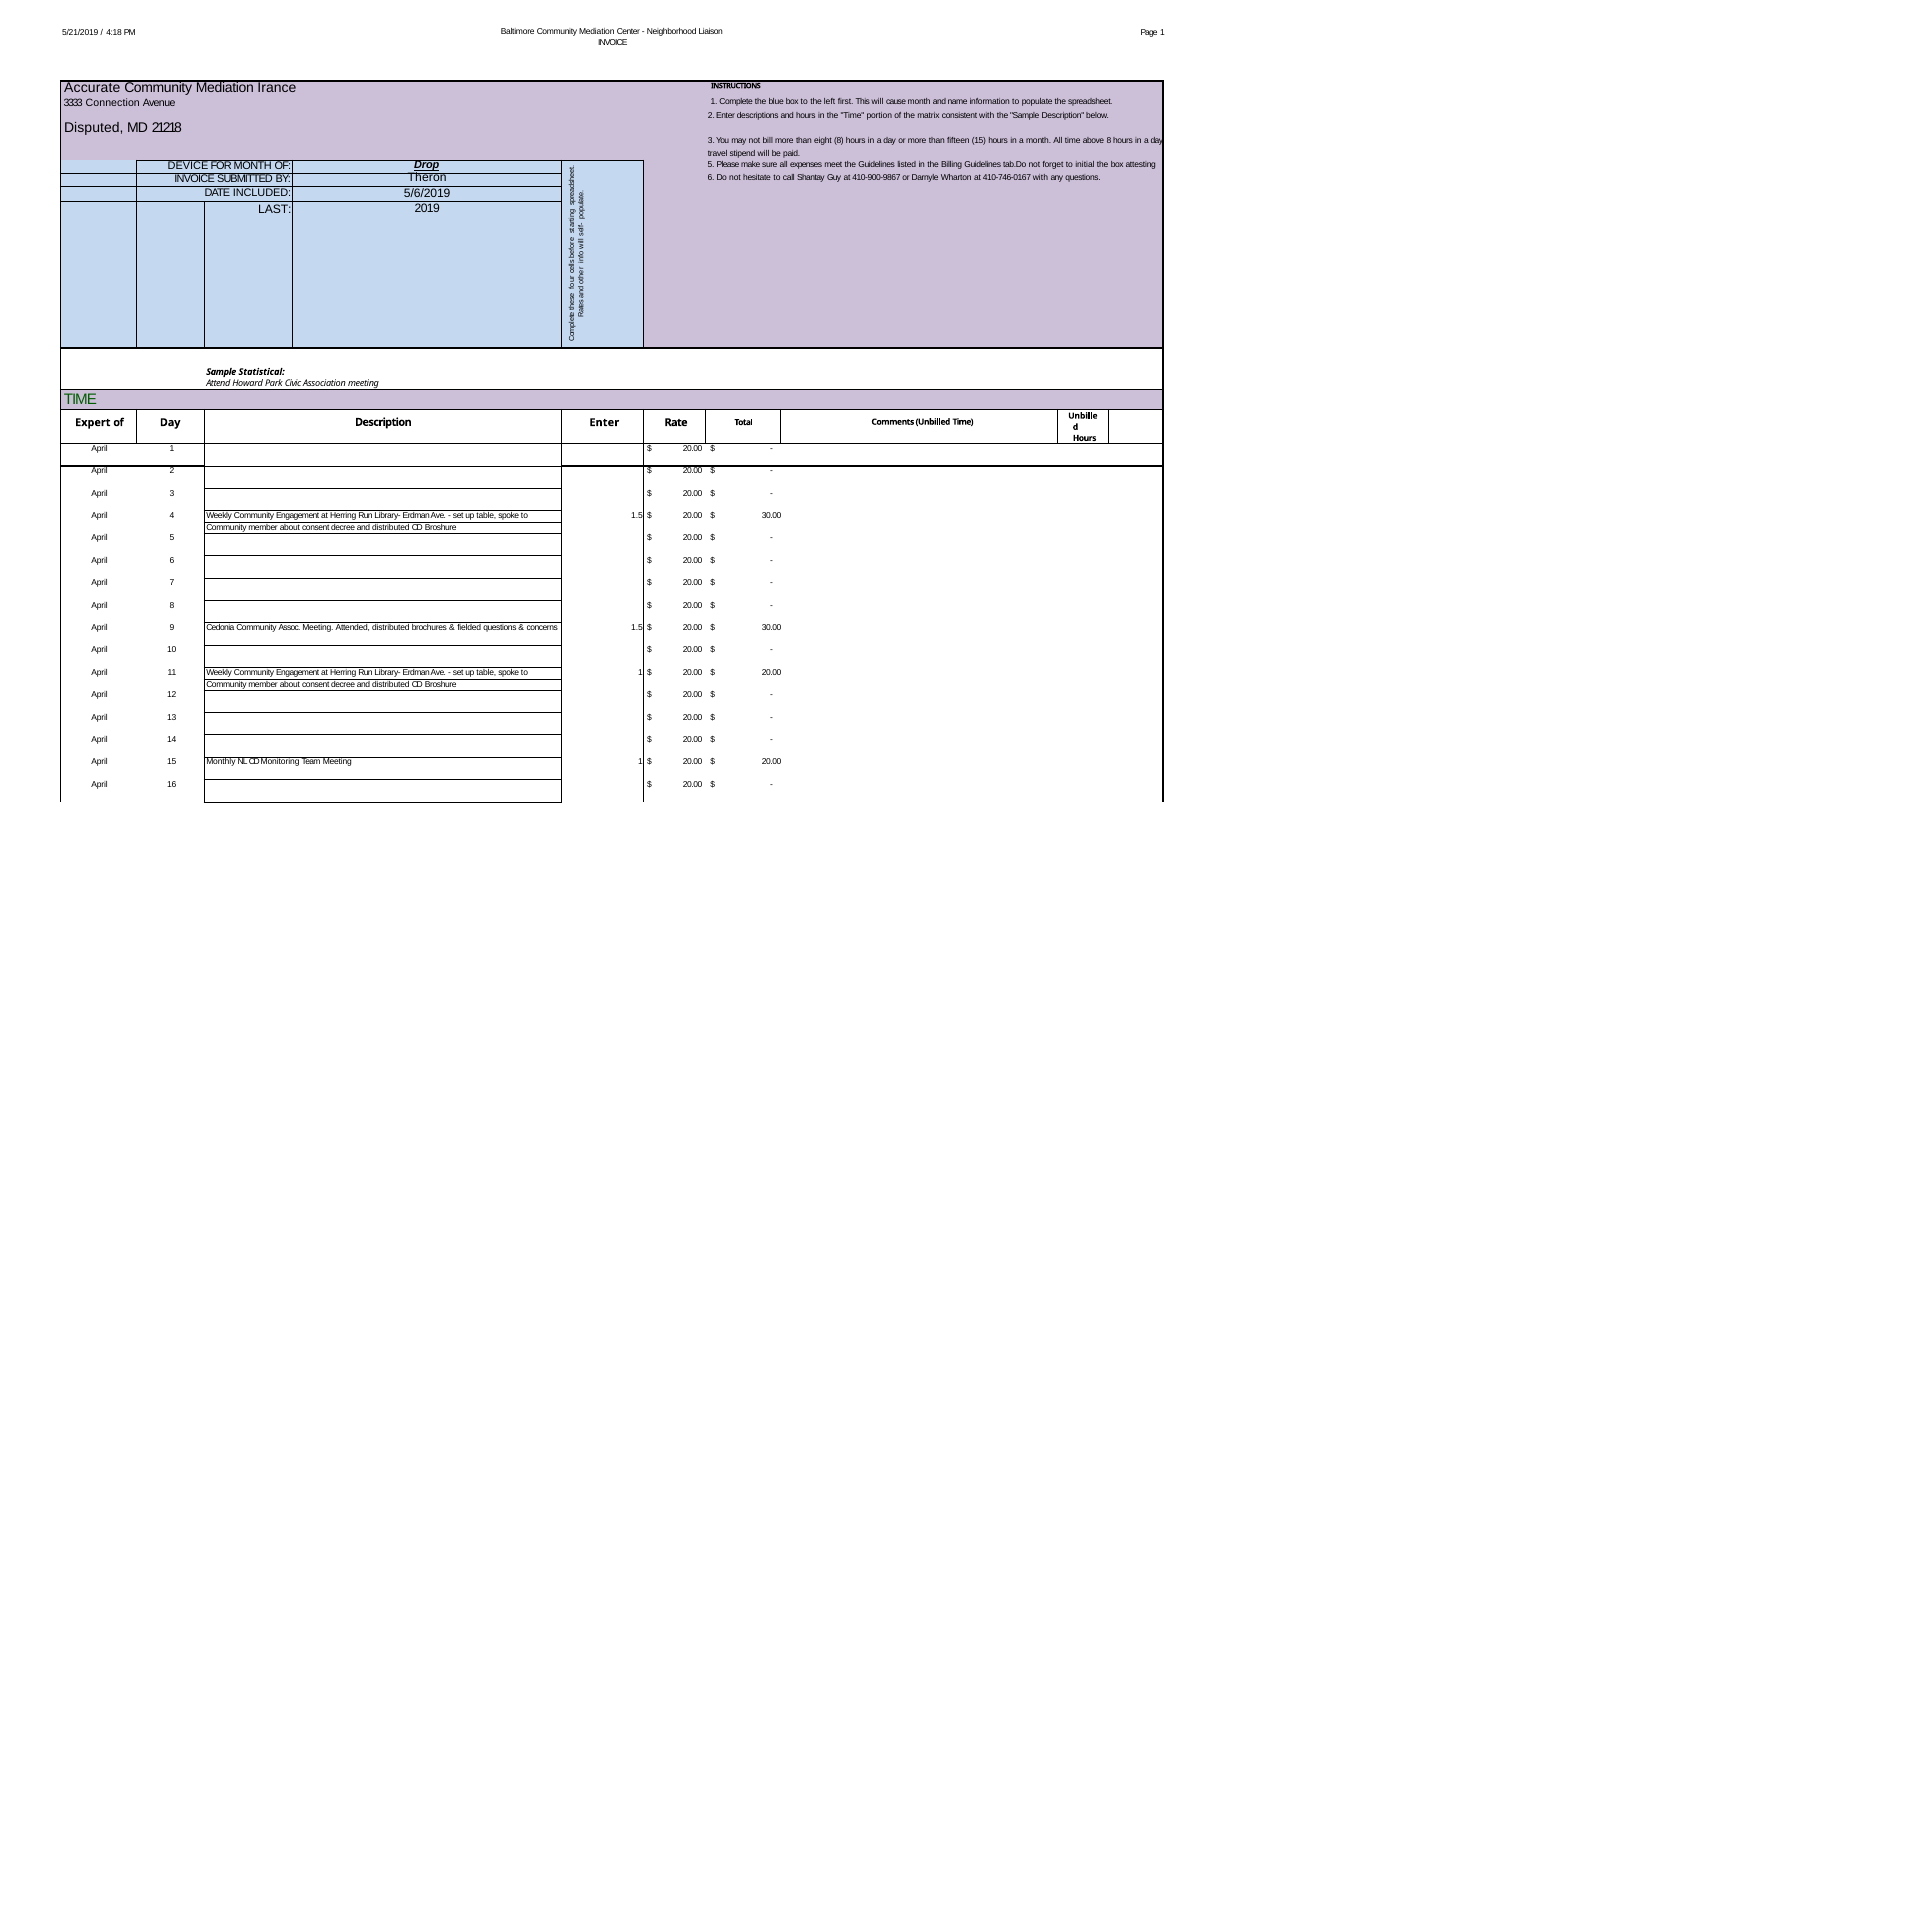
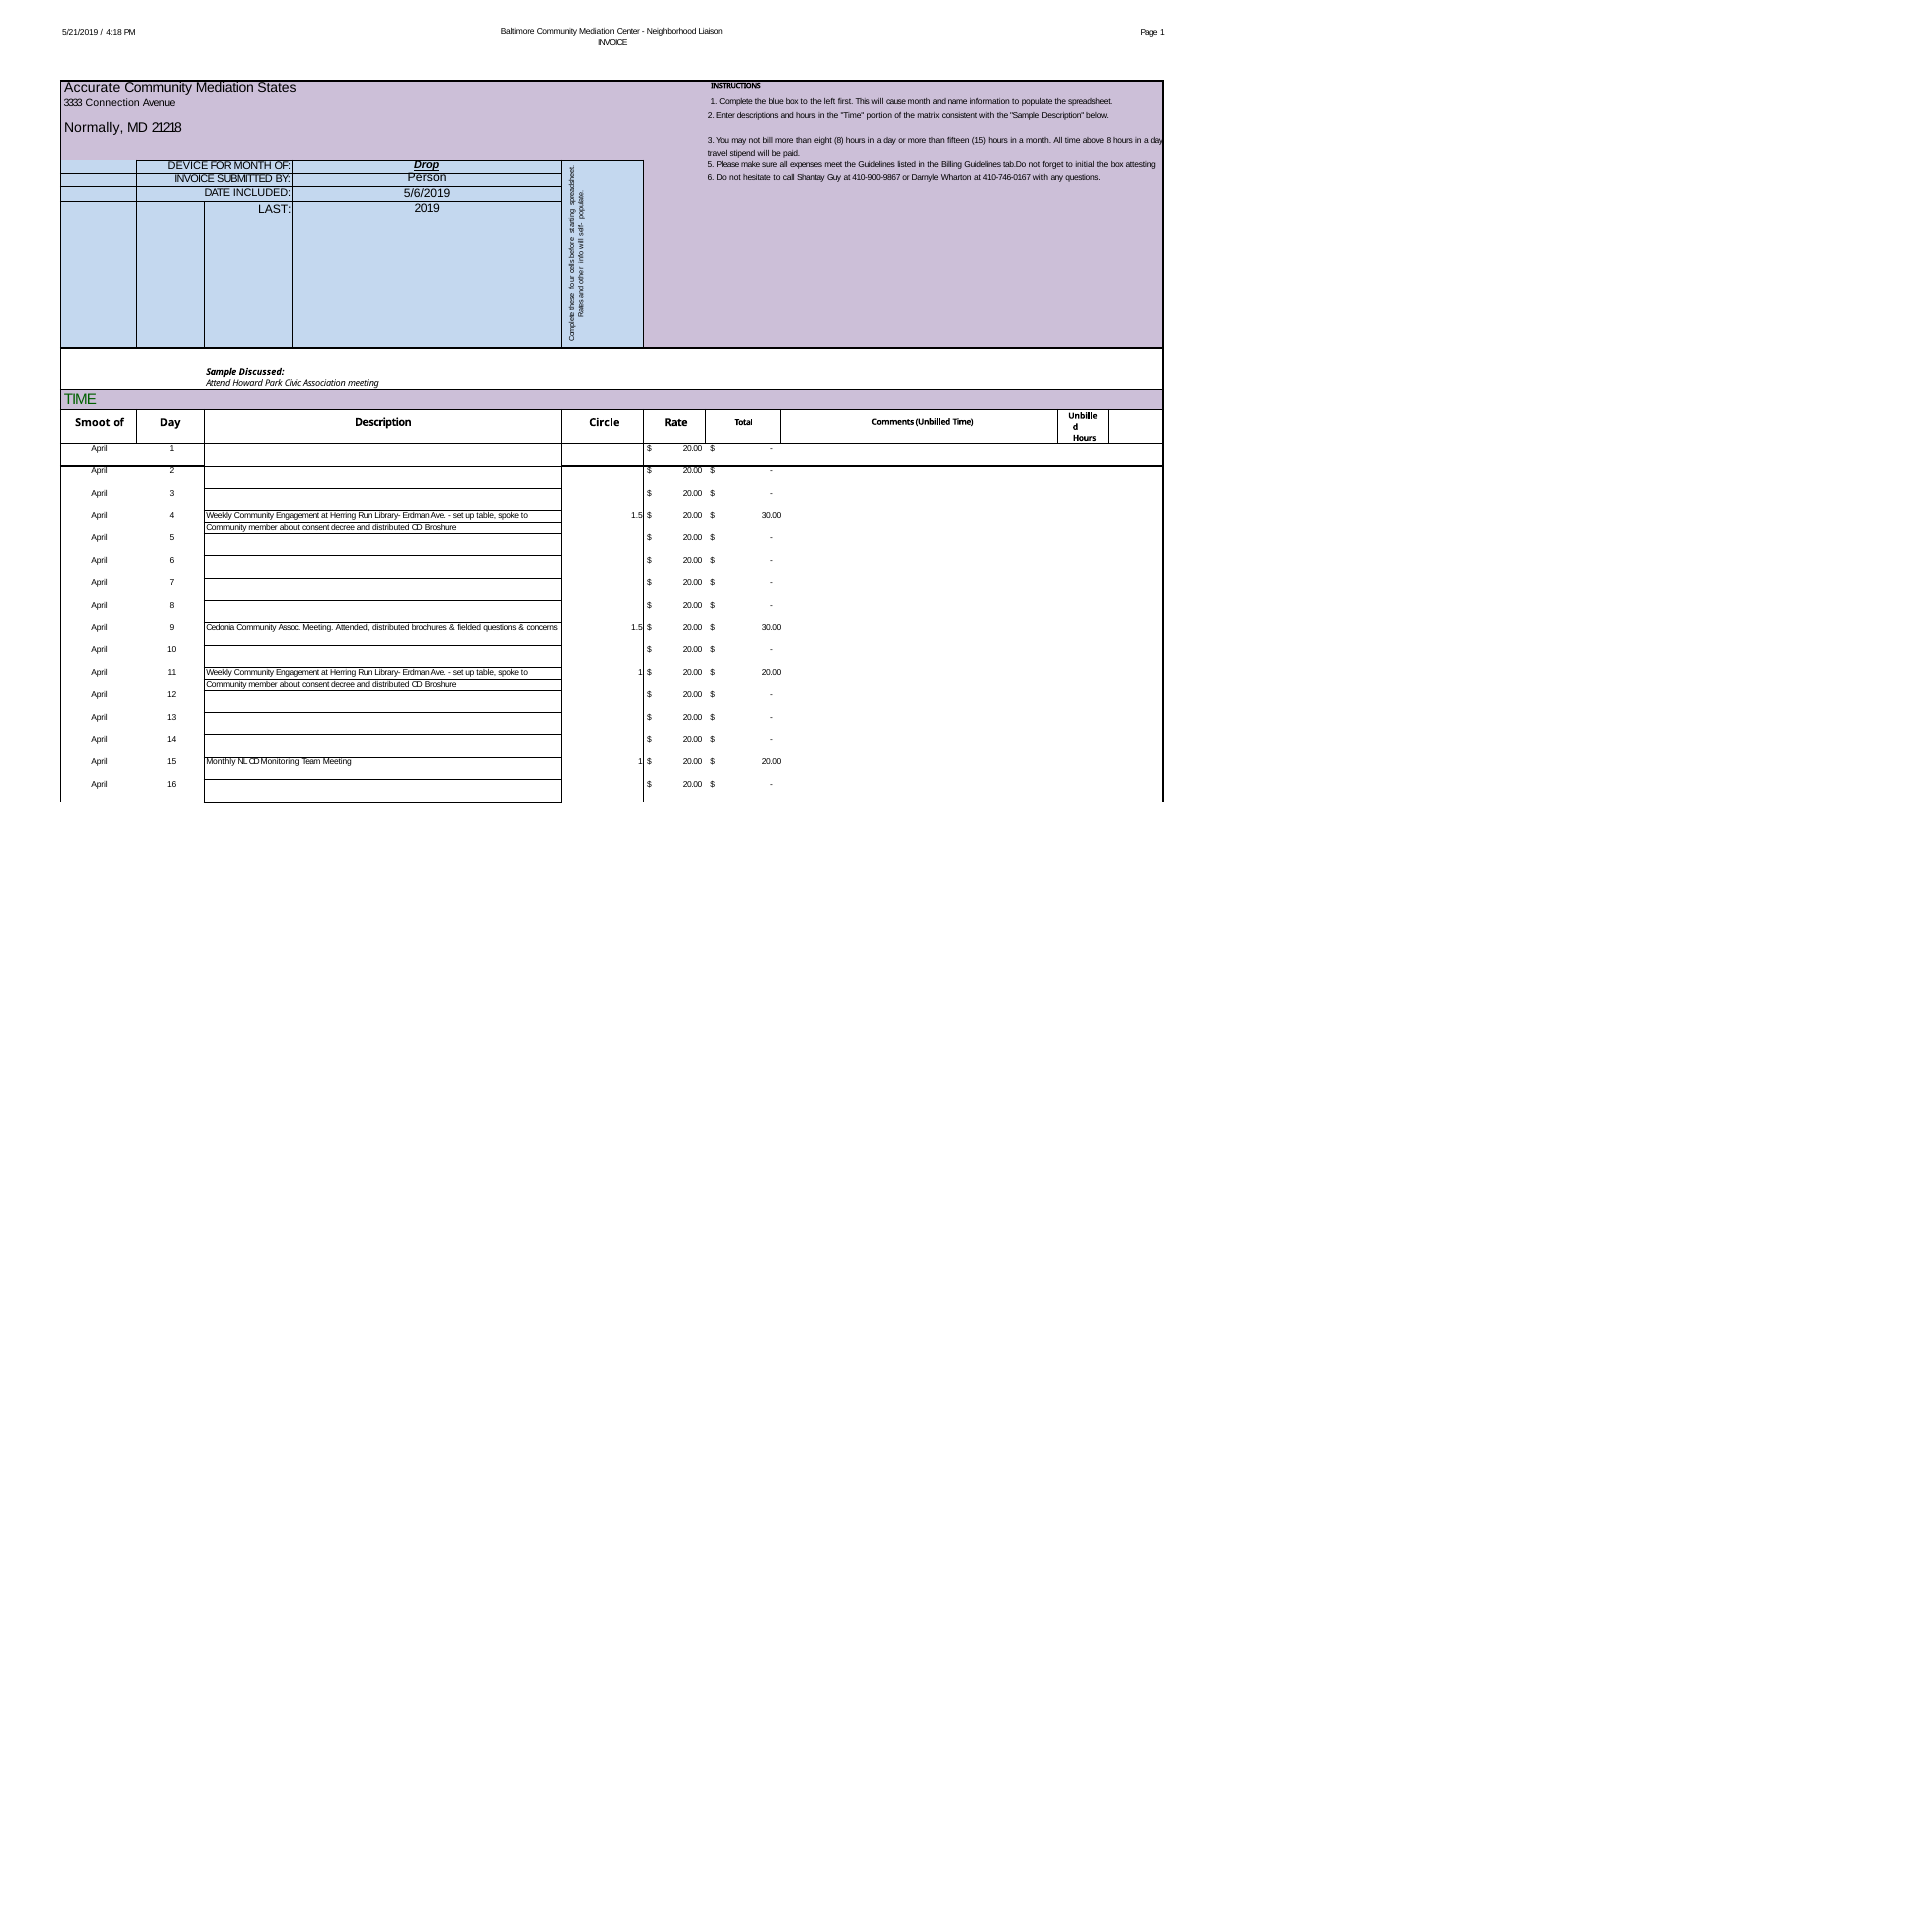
Irance: Irance -> States (277, 88)
Disputed: Disputed -> Normally (94, 128)
Theron: Theron -> Person (427, 178)
Statistical: Statistical -> Discussed (262, 372)
Expert: Expert -> Smoot (93, 422)
Enter: Enter -> Circle (604, 422)
